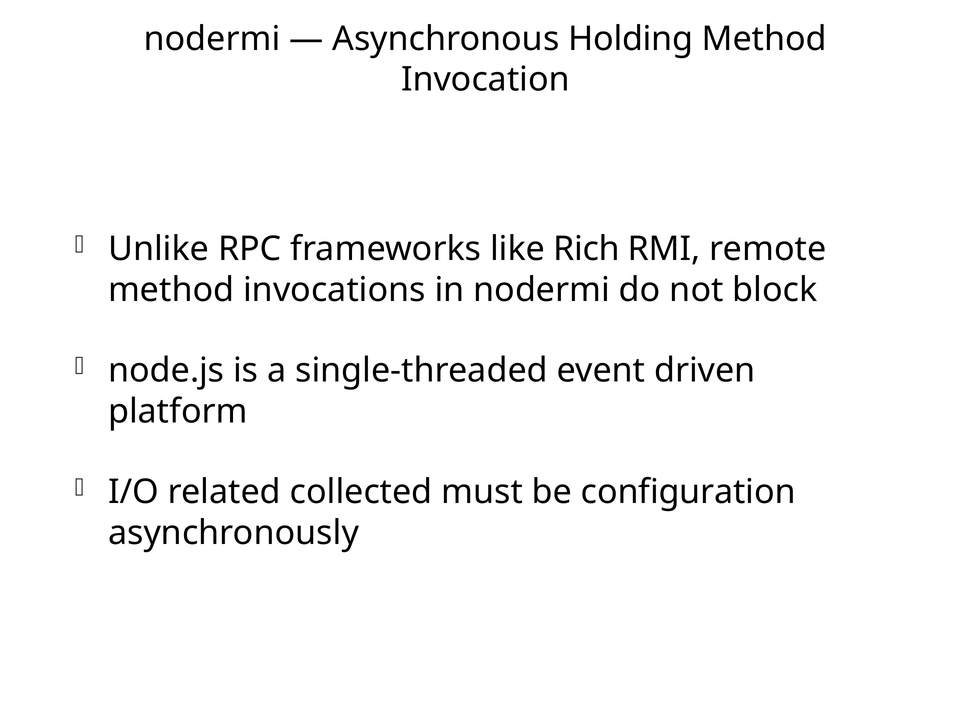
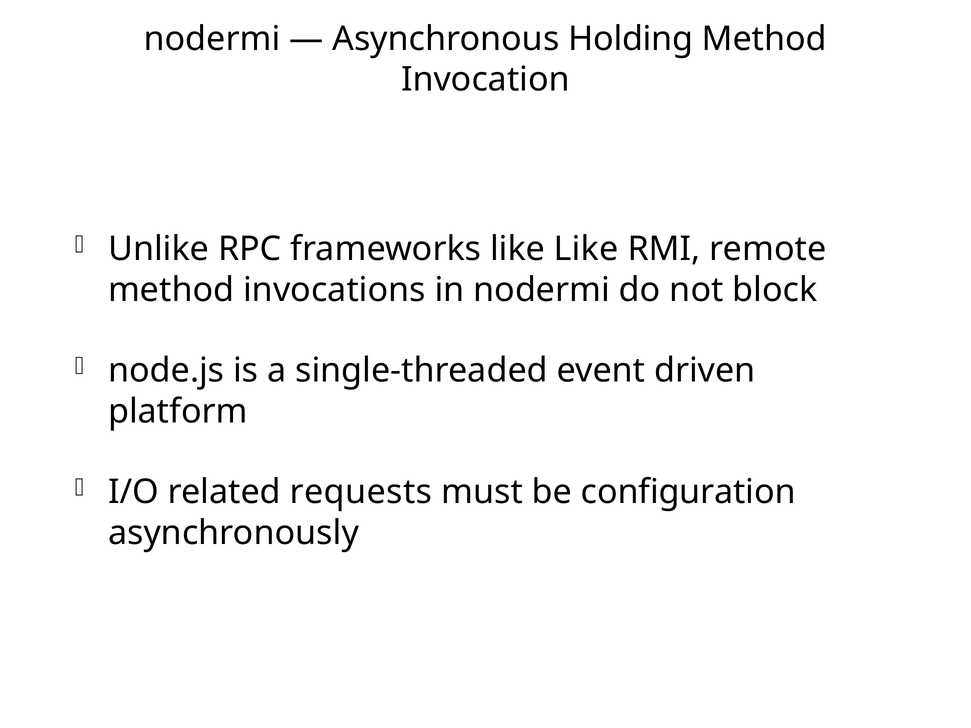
like Rich: Rich -> Like (586, 249)
collected: collected -> requests (361, 492)
